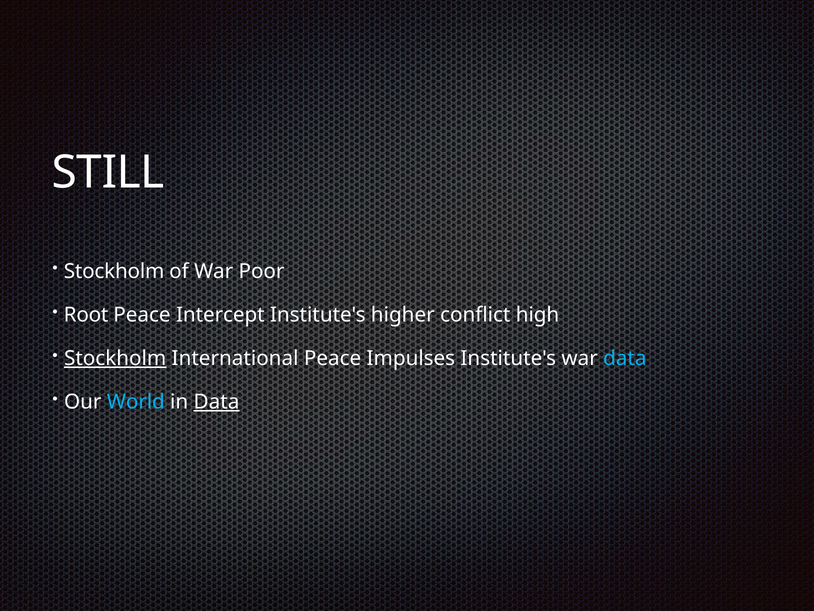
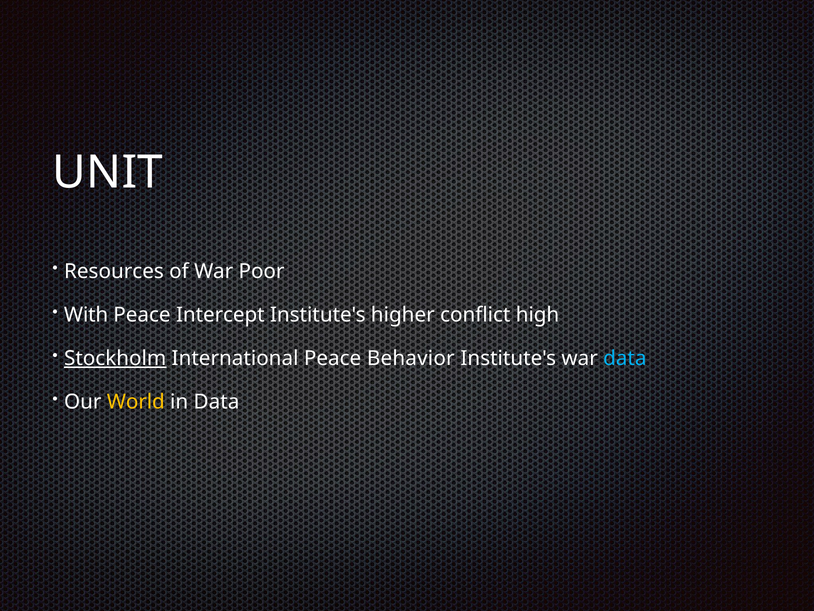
STILL: STILL -> UNIT (108, 173)
Stockholm: Stockholm -> Resources (114, 271)
Root: Root -> With (86, 315)
Impulses: Impulses -> Behavior (411, 358)
World colour: light blue -> yellow (136, 402)
Data underline: present -> none (216, 402)
